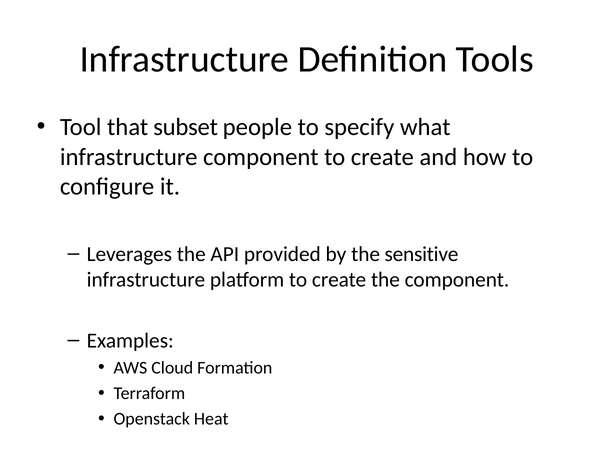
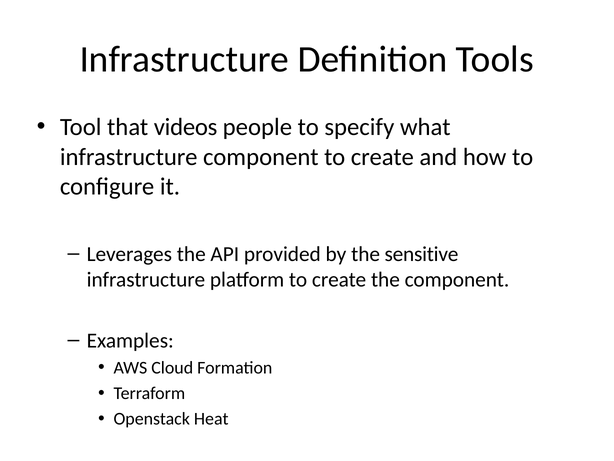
subset: subset -> videos (186, 127)
